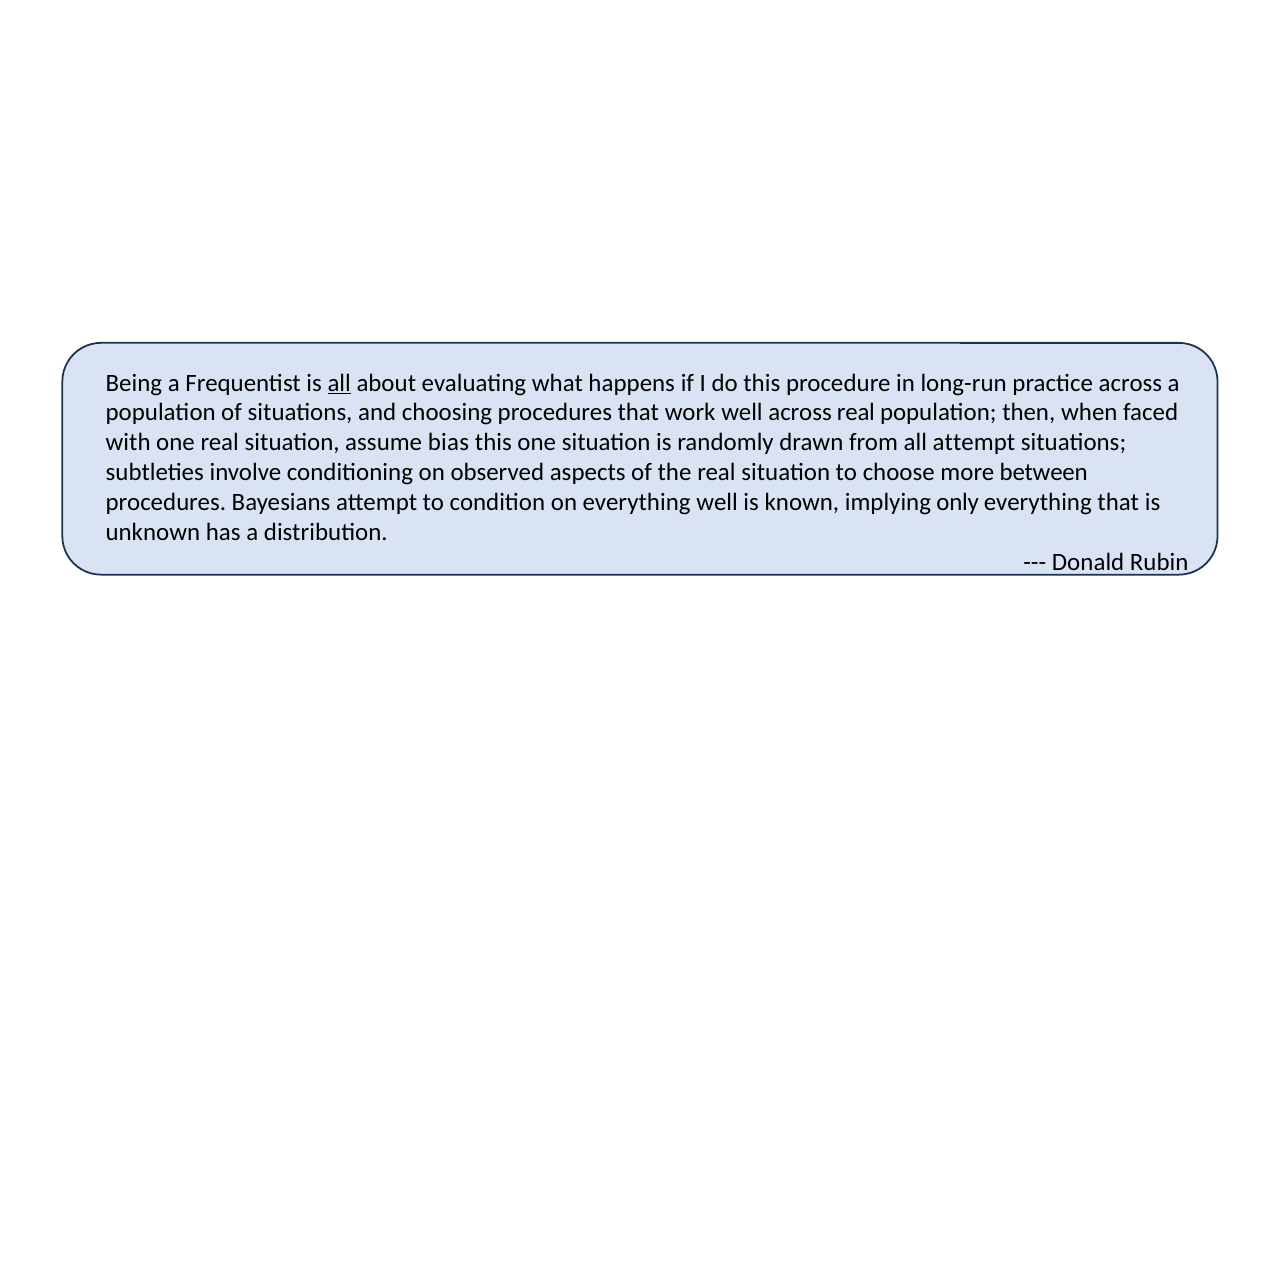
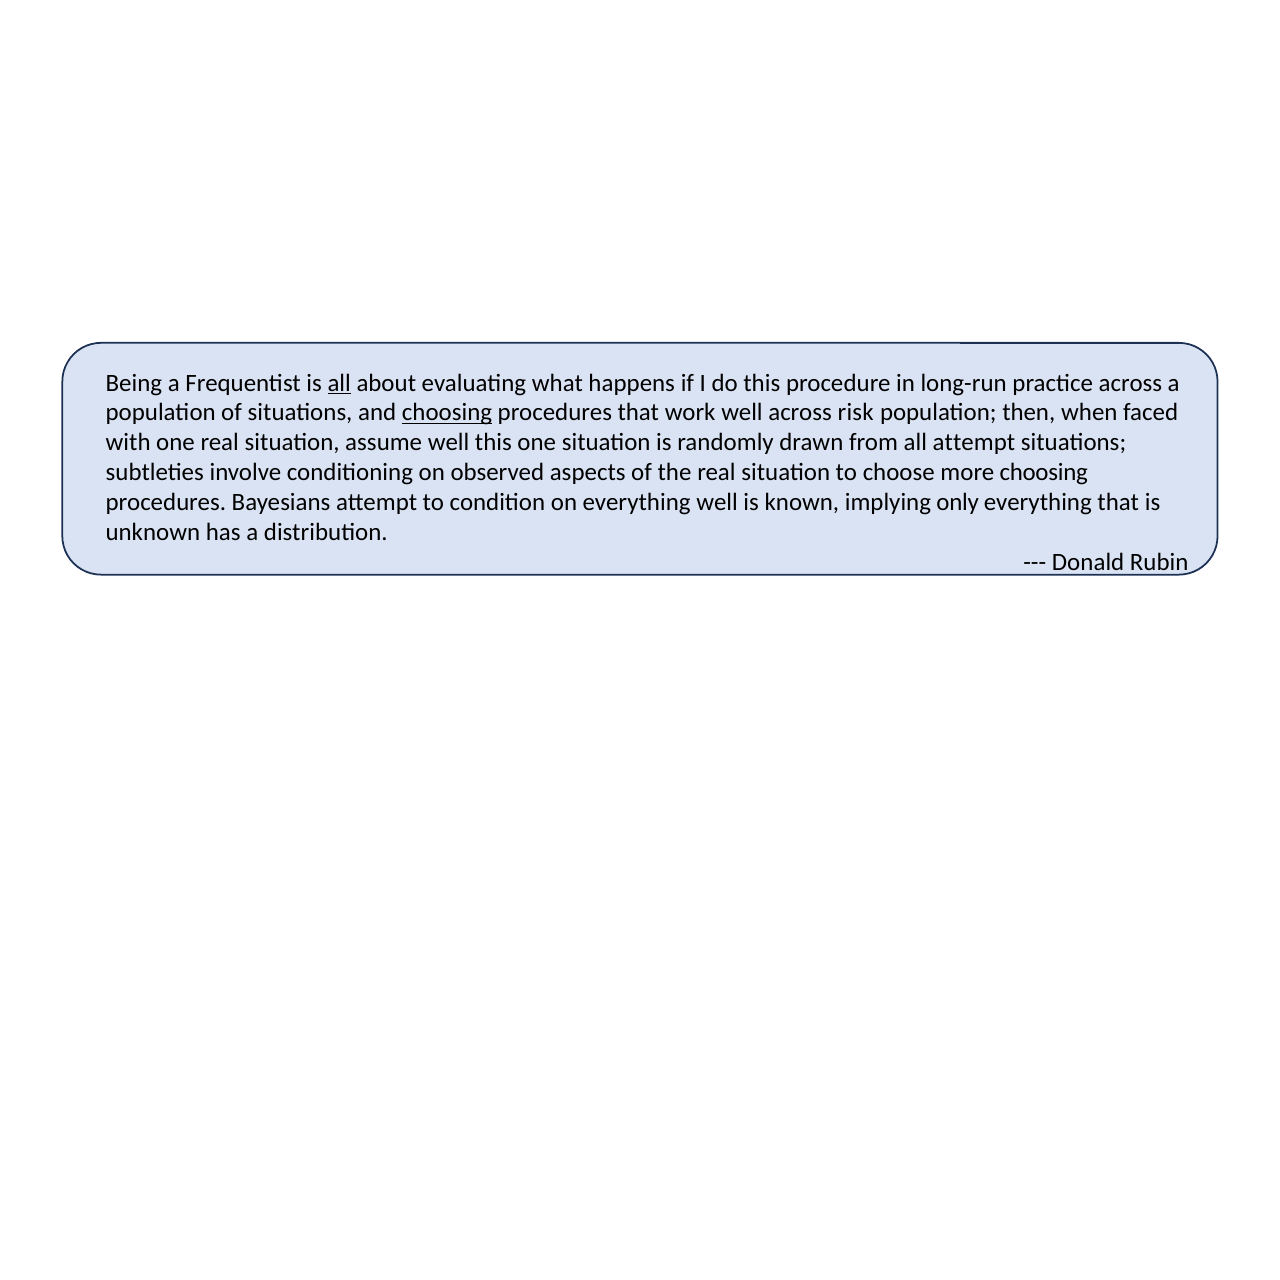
choosing underline: none -> present (447, 413)
across real: real -> risk (856, 413)
assume bias: bias -> well (449, 443)
more between: between -> choosing (1044, 473)
